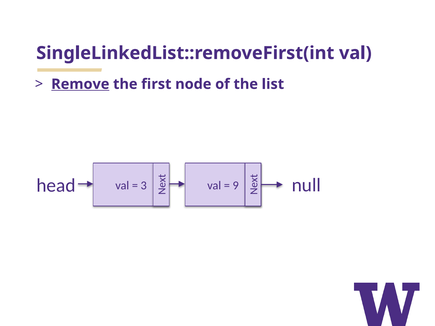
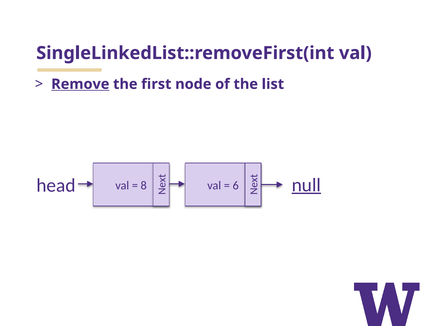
null underline: none -> present (306, 185)
9: 9 -> 6 (236, 186)
3: 3 -> 8 (144, 186)
